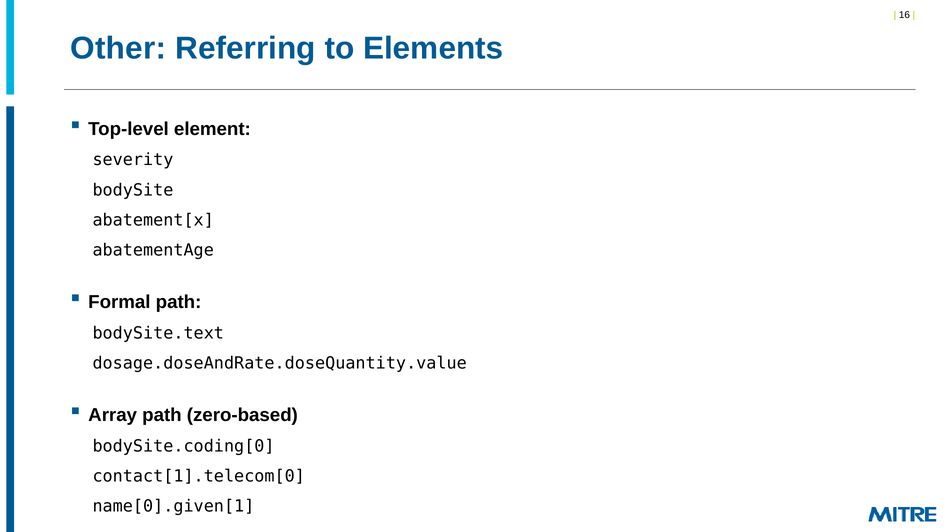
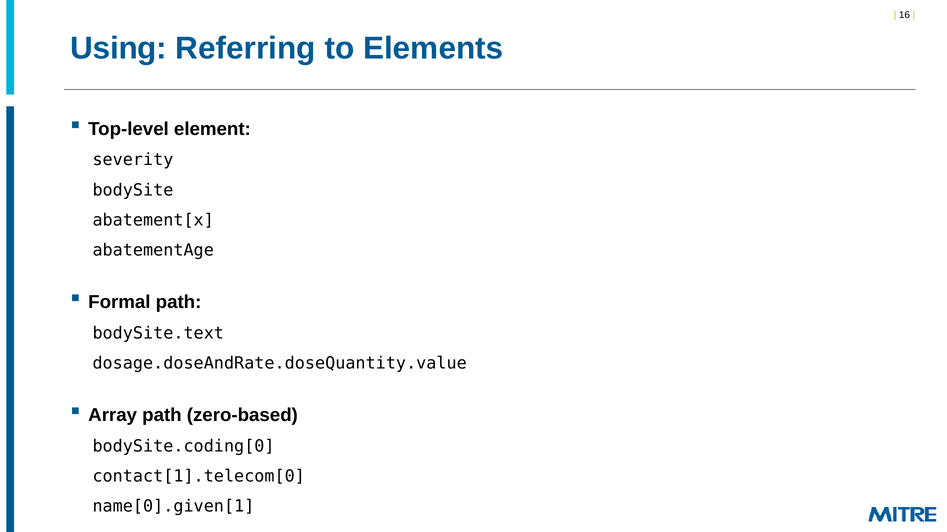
Other: Other -> Using (119, 48)
